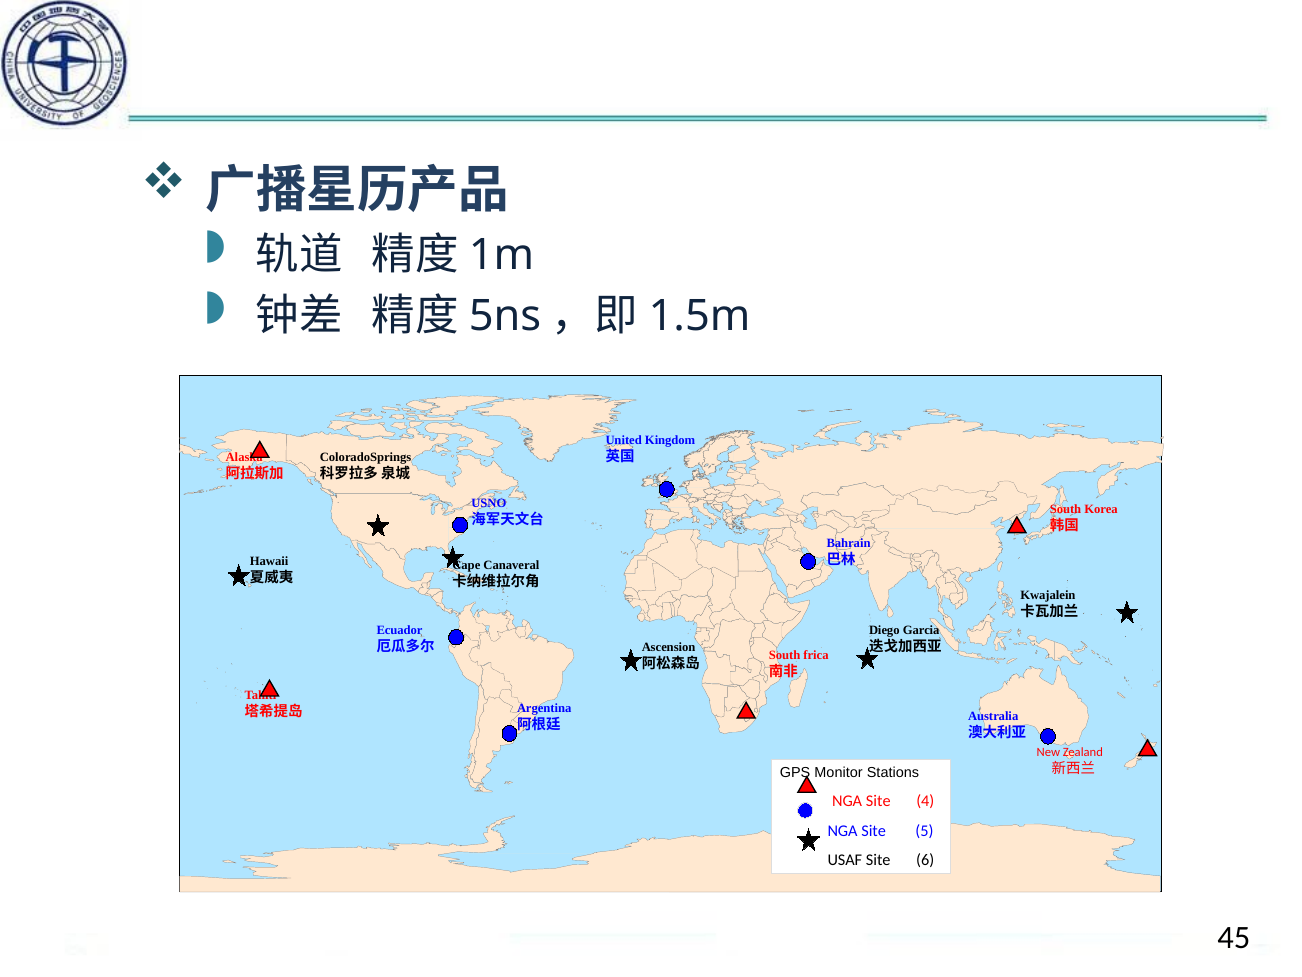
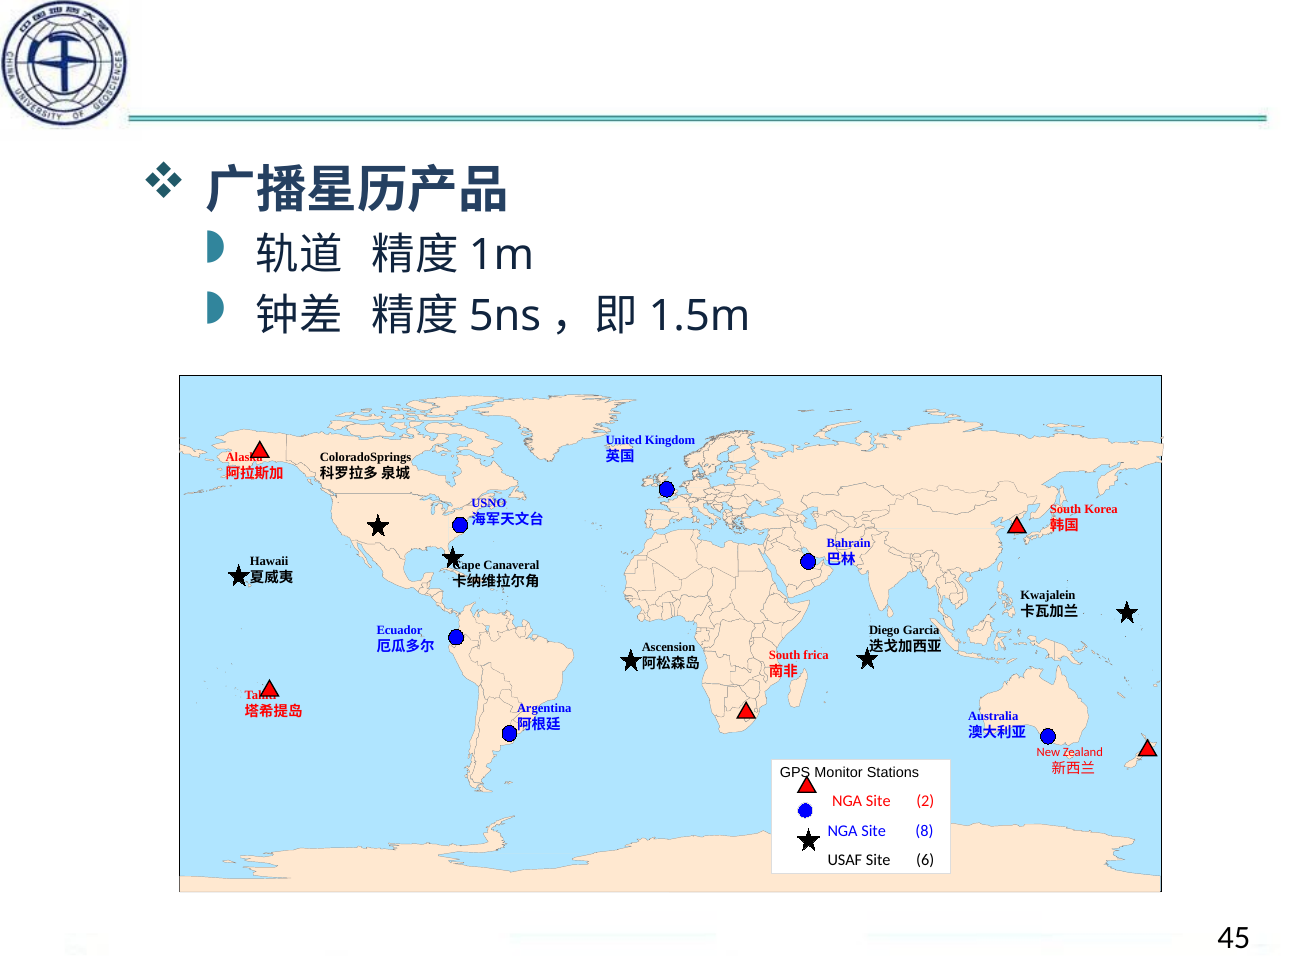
4: 4 -> 2 (925, 801)
5: 5 -> 8 (924, 830)
